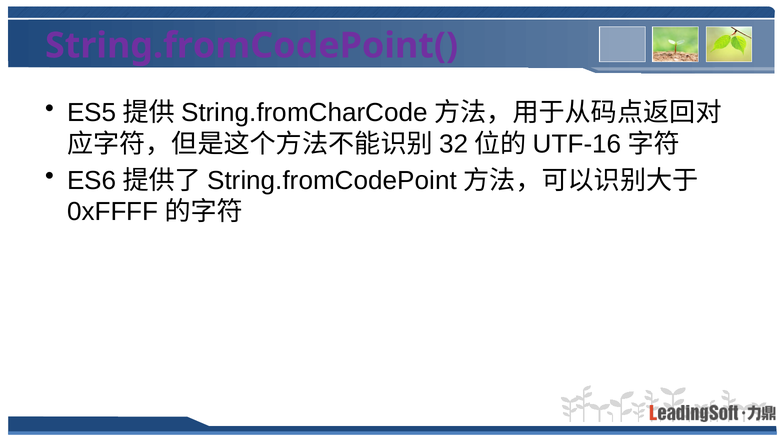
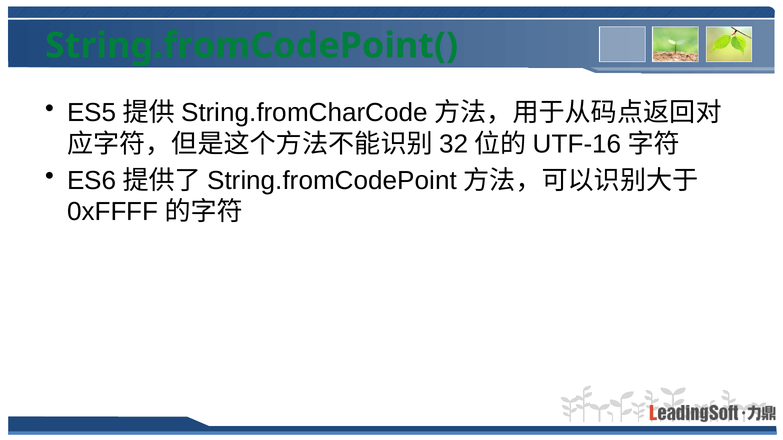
String.fromCodePoint( colour: purple -> green (252, 46)
